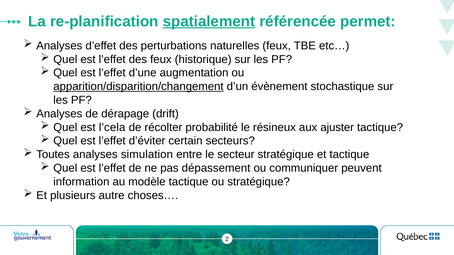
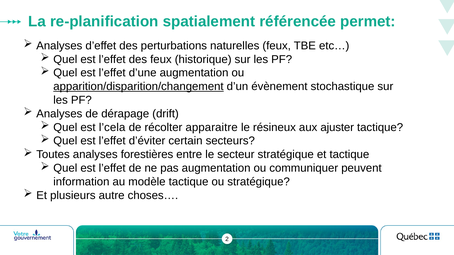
spatialement underline: present -> none (209, 21)
probabilité: probabilité -> apparaitre (212, 128)
simulation: simulation -> forestières (147, 155)
pas dépassement: dépassement -> augmentation (216, 168)
